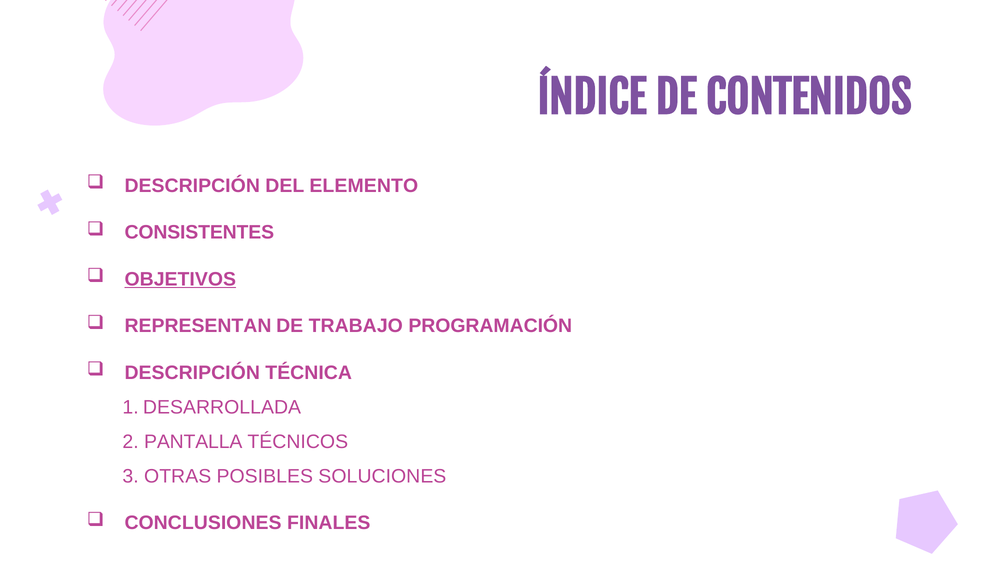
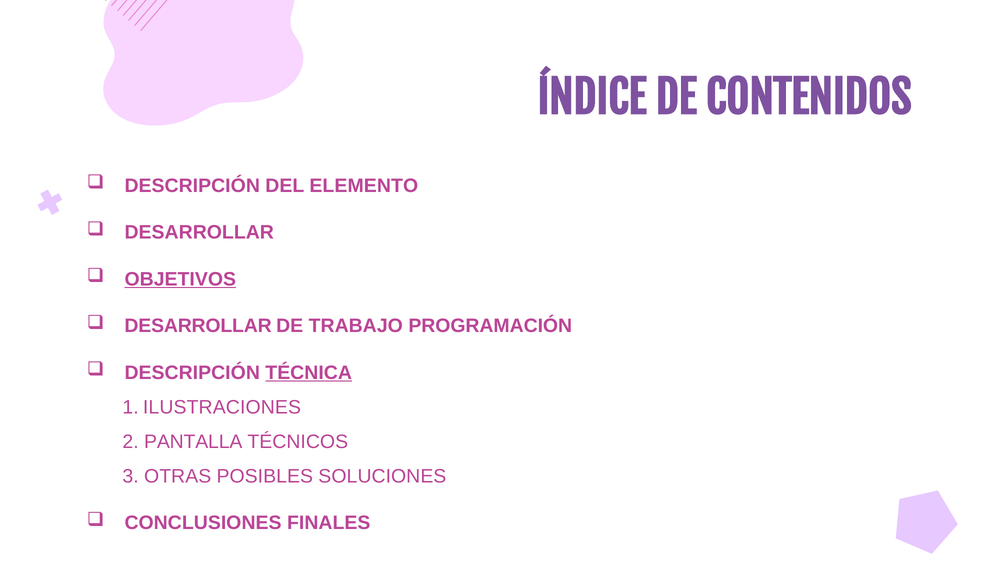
CONSISTENTES: CONSISTENTES -> DESARROLLAR (199, 233)
REPRESENTAN: REPRESENTAN -> DESARROLLAR (198, 326)
TÉCNICA underline: none -> present (309, 373)
DESARROLLADA: DESARROLLADA -> ILUSTRACIONES (222, 407)
